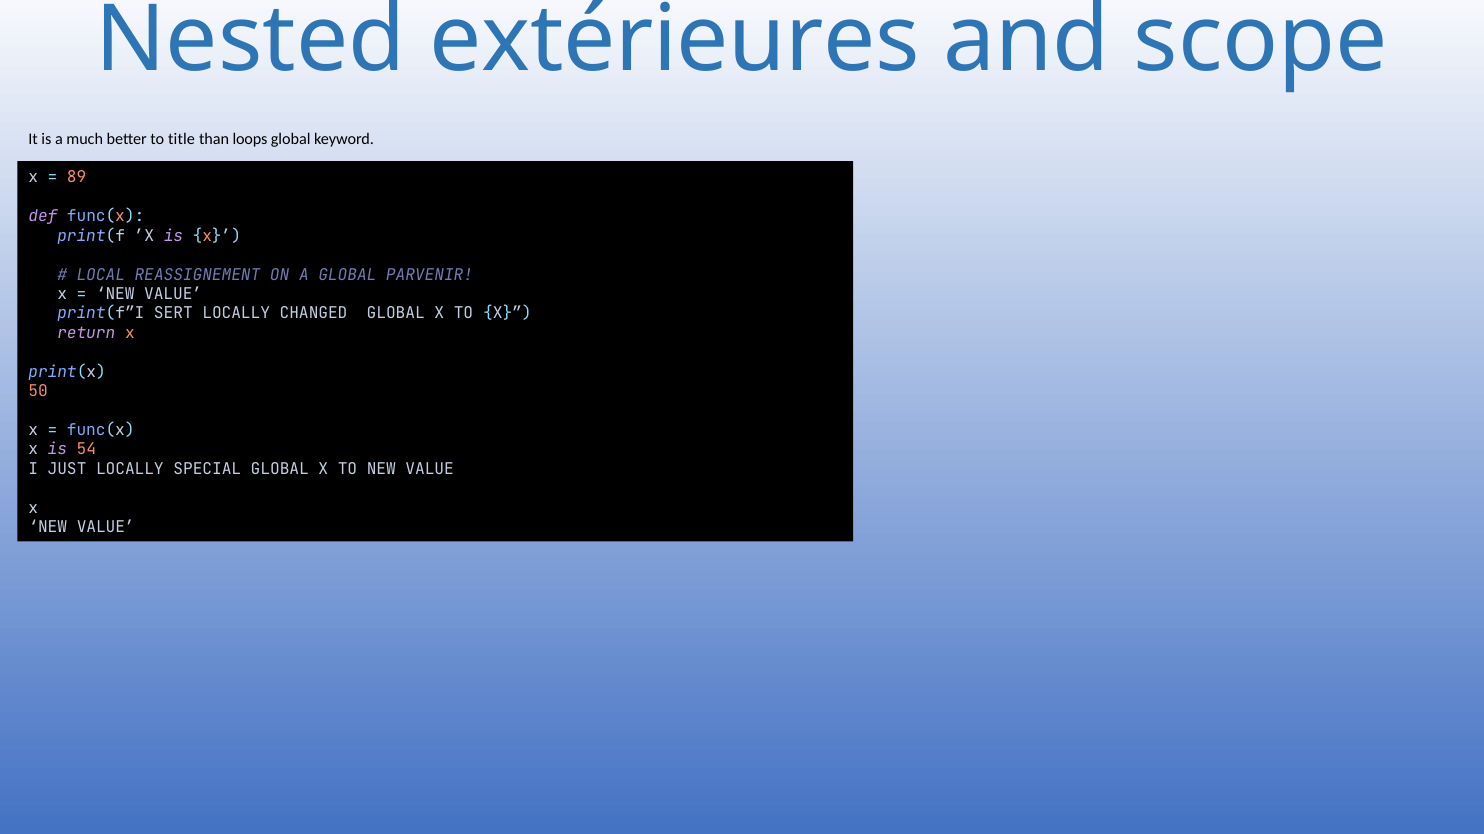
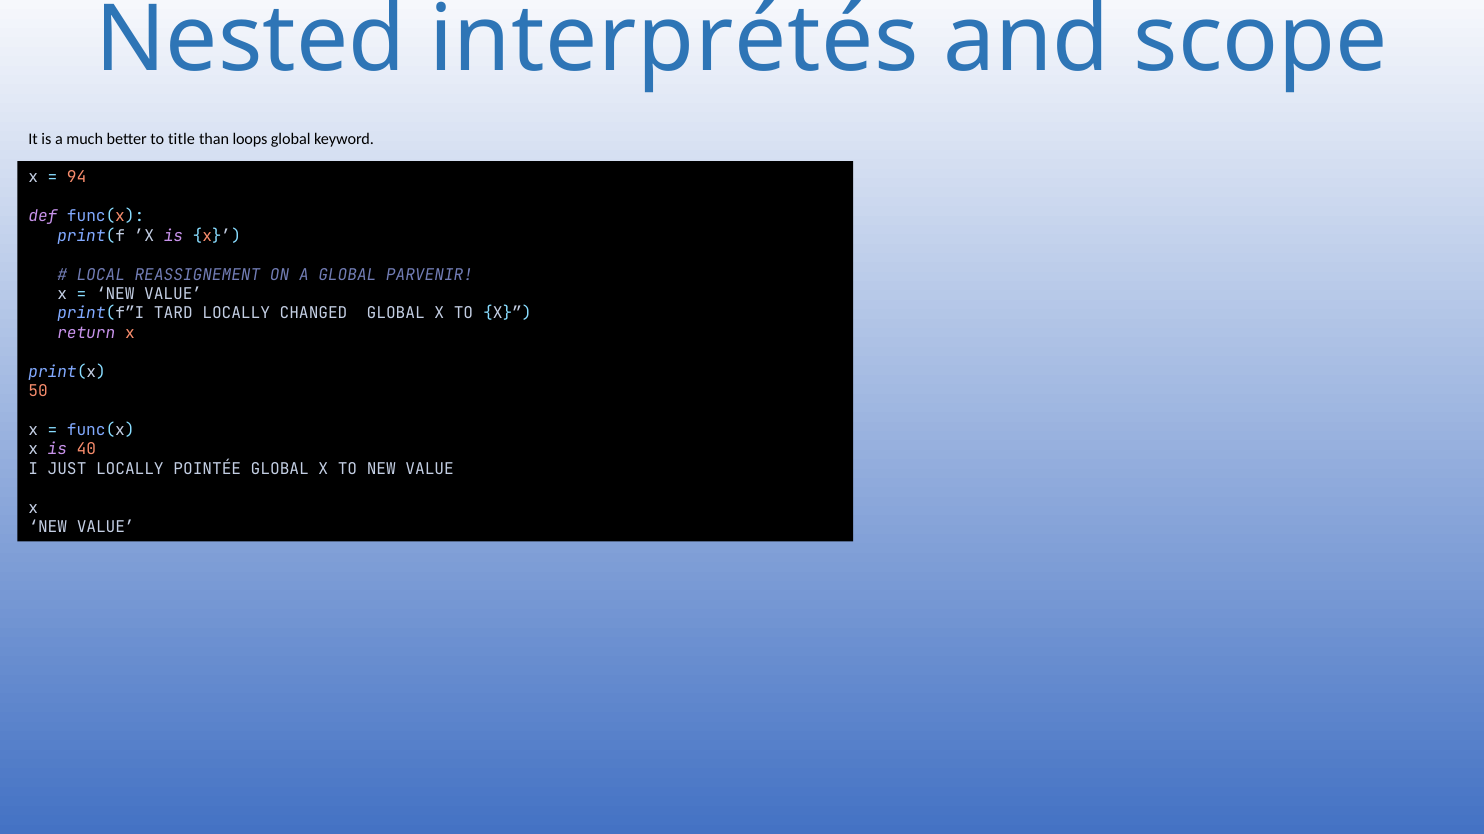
extérieures: extérieures -> interprétés (674, 40)
89: 89 -> 94 (77, 178)
SERT: SERT -> TARD (173, 314)
54: 54 -> 40 (86, 450)
SPECIAL: SPECIAL -> POINTÉE (207, 469)
